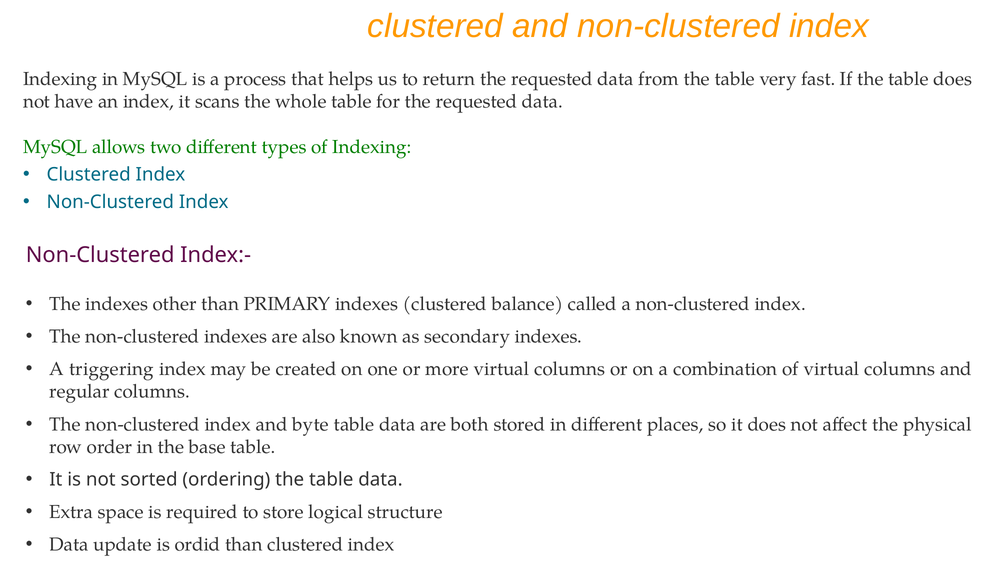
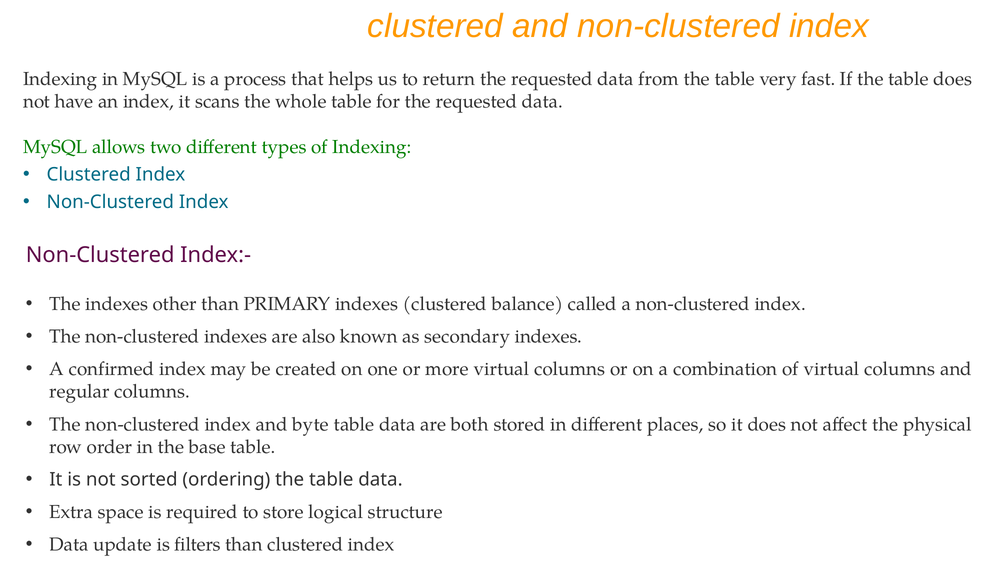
triggering: triggering -> confirmed (112, 369)
ordid: ordid -> filters (198, 544)
